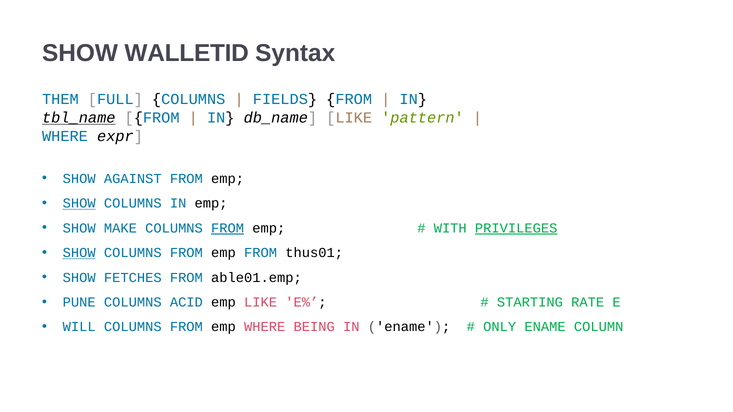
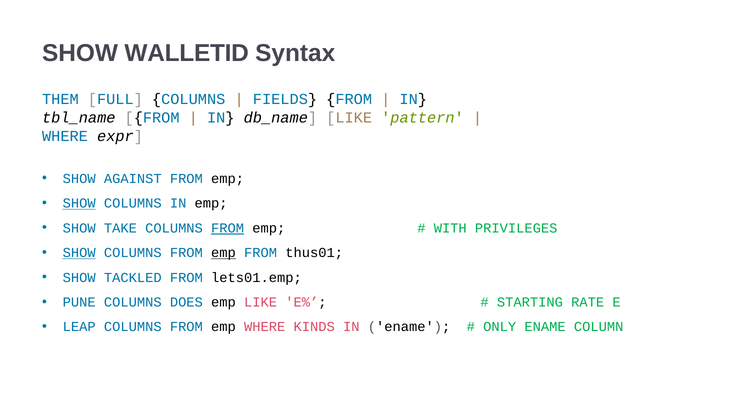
tbl_name underline: present -> none (79, 118)
MAKE: MAKE -> TAKE (120, 228)
PRIVILEGES underline: present -> none (516, 228)
emp underline: none -> present (223, 253)
FETCHES: FETCHES -> TACKLED (133, 278)
able01.emp: able01.emp -> lets01.emp (256, 278)
ACID: ACID -> DOES (186, 302)
WILL: WILL -> LEAP (79, 327)
BEING: BEING -> KINDS (314, 327)
